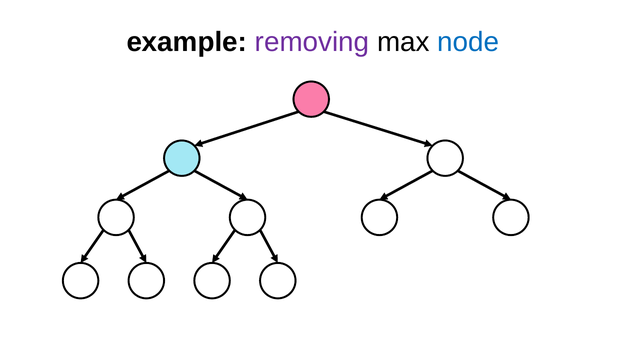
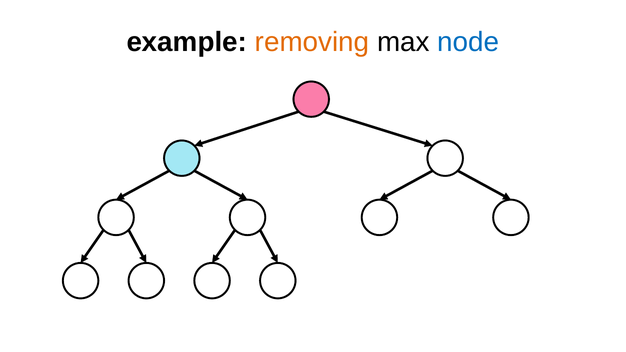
removing colour: purple -> orange (312, 42)
